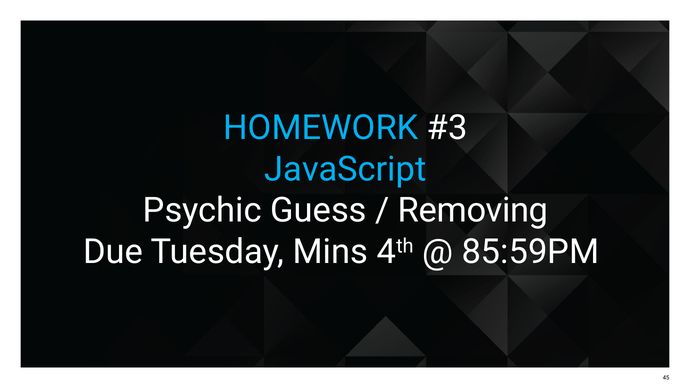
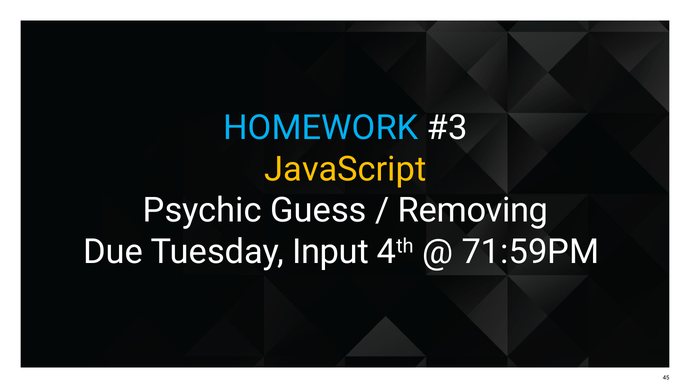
JavaScript colour: light blue -> yellow (345, 169)
Mins: Mins -> Input (331, 252)
85:59PM: 85:59PM -> 71:59PM (530, 252)
